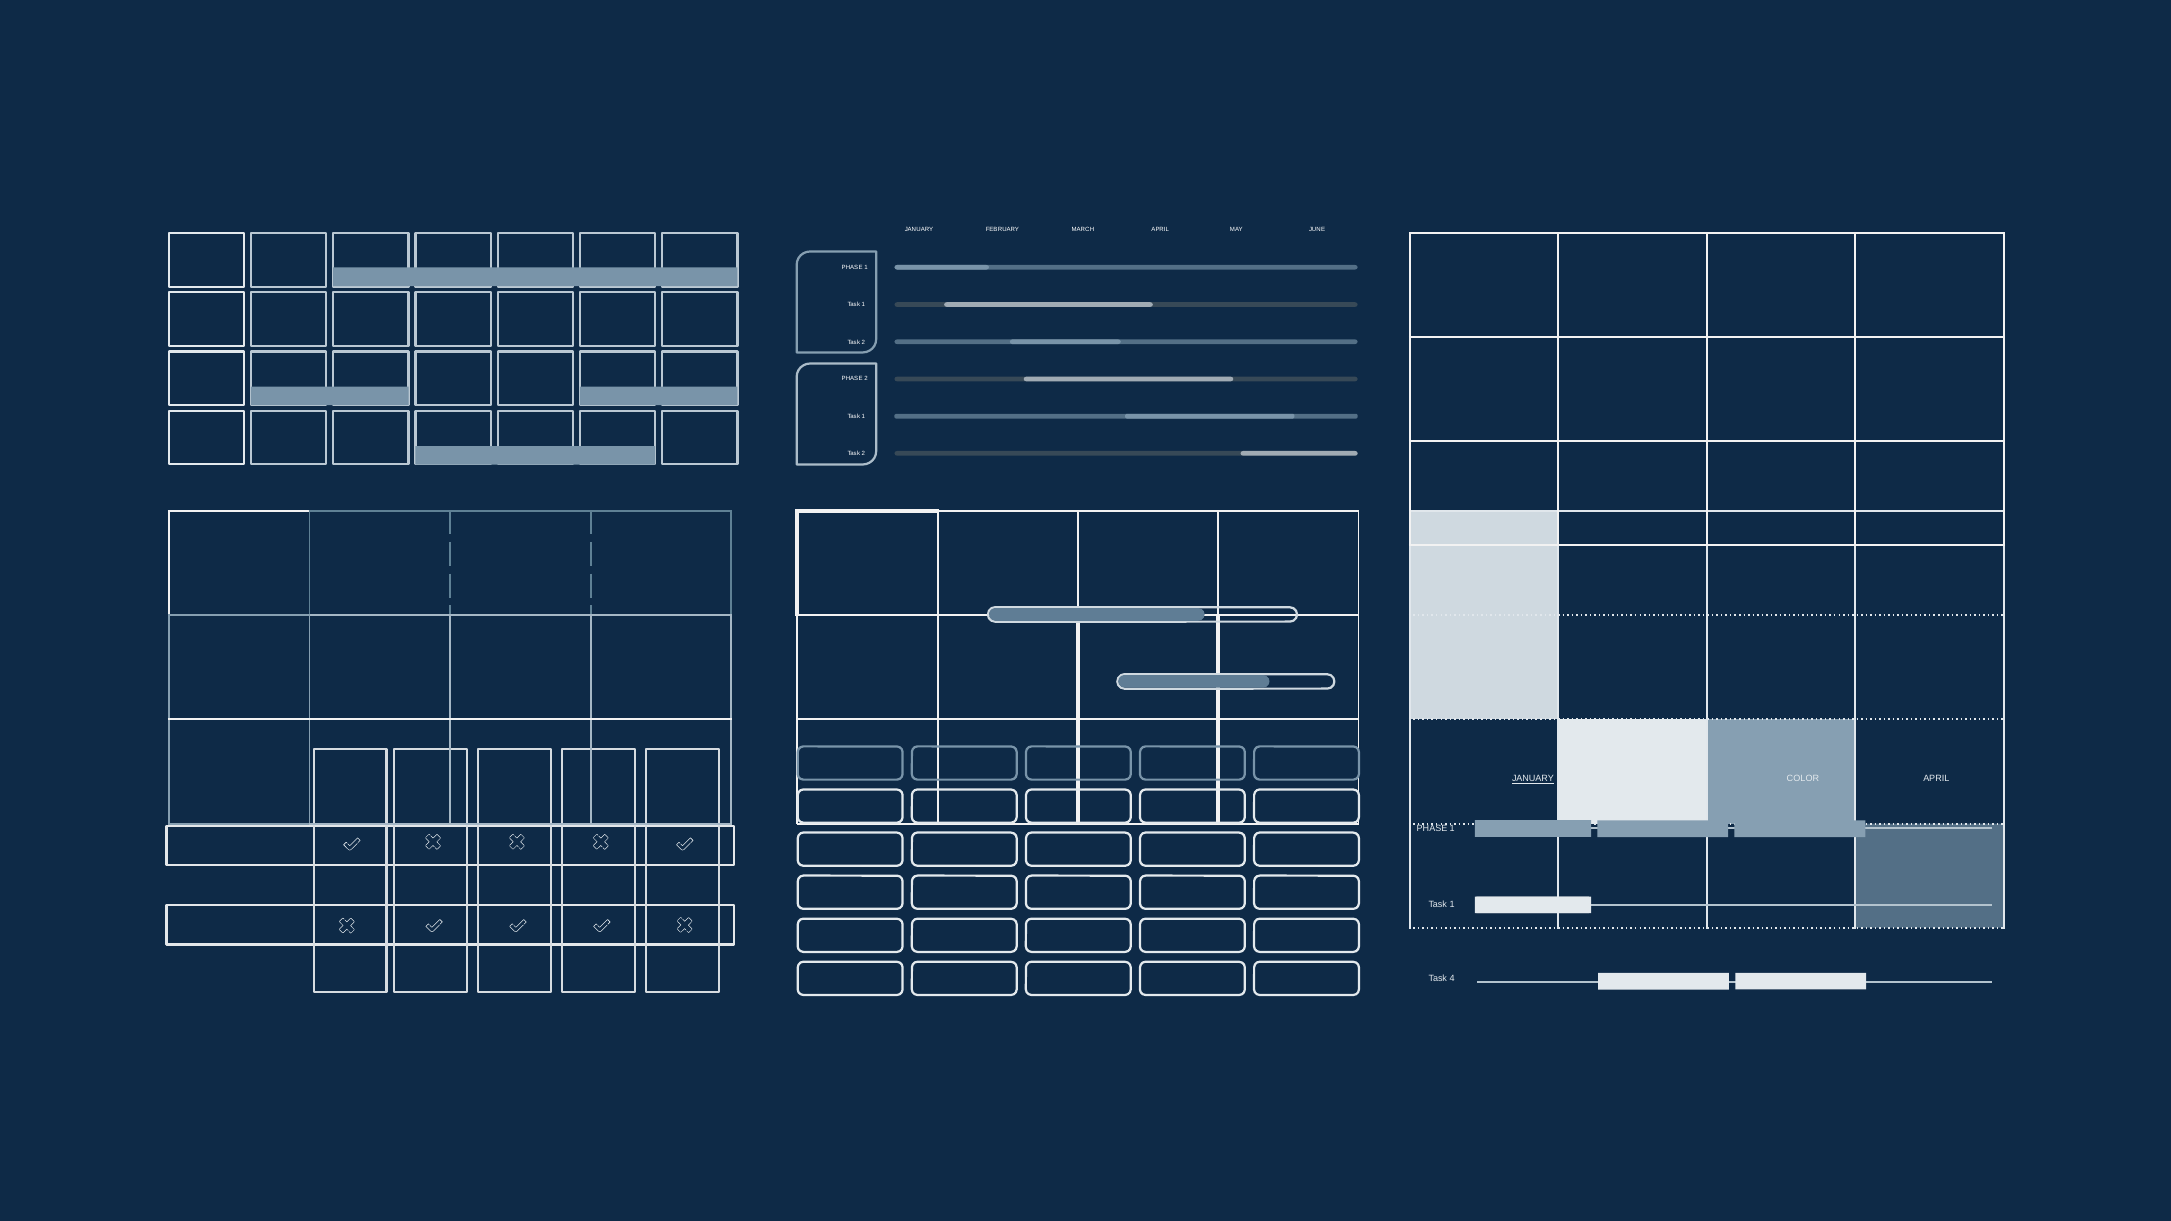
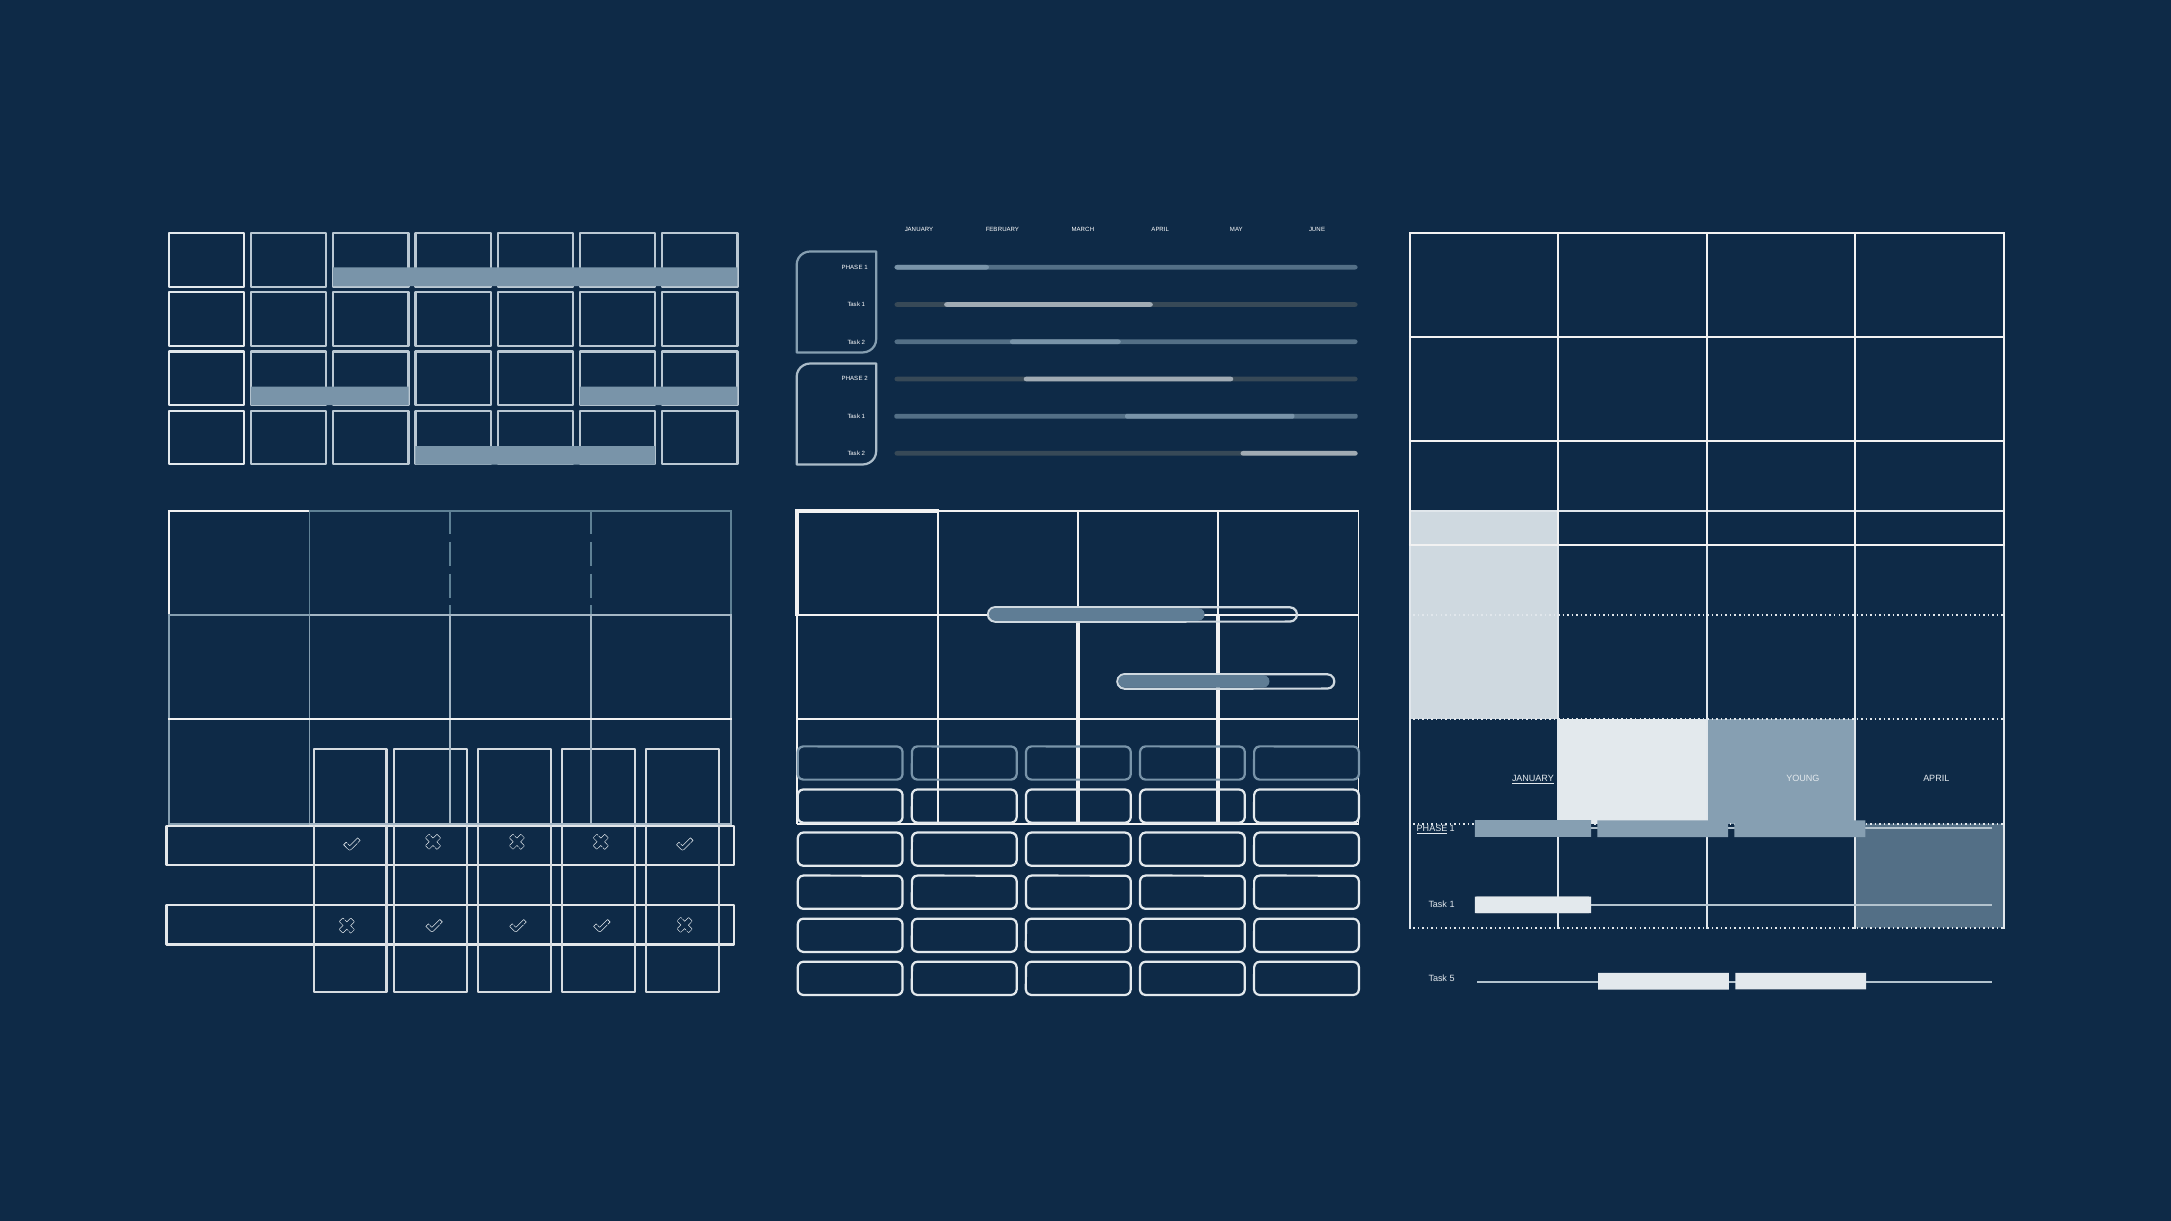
COLOR: COLOR -> YOUNG (1803, 779)
PHASE underline: none -> present (1432, 829)
4: 4 -> 5 (1452, 979)
